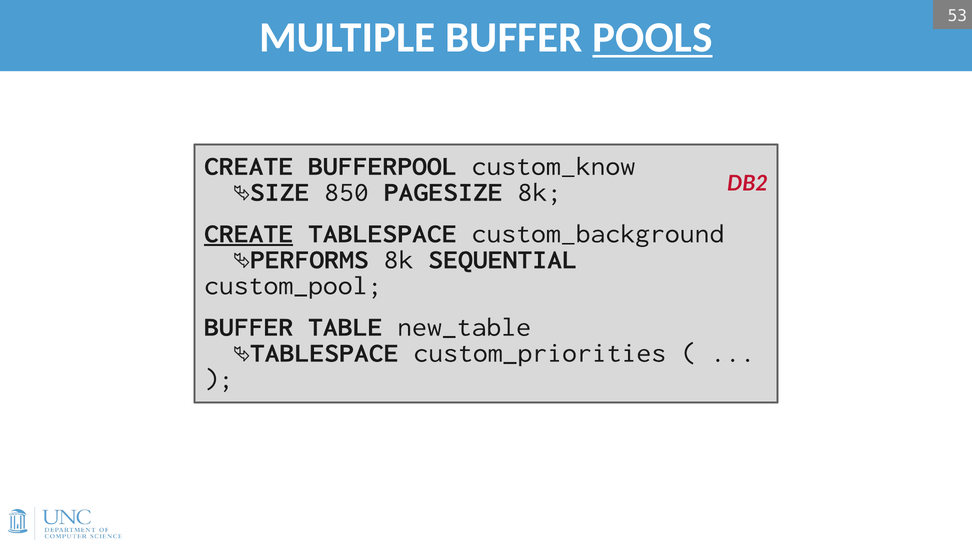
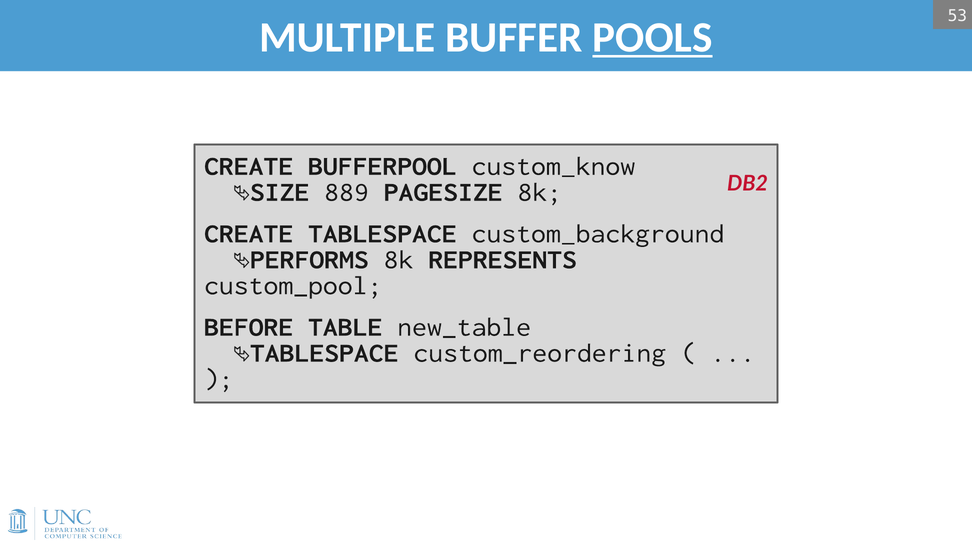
850: 850 -> 889 (346, 192)
CREATE underline: present -> none (249, 233)
SEQUENTIAL: SEQUENTIAL -> REPRESENTS (503, 259)
BUFFER: BUFFER -> BEFORE (249, 327)
custom_priorities: custom_priorities -> custom_reordering (540, 353)
